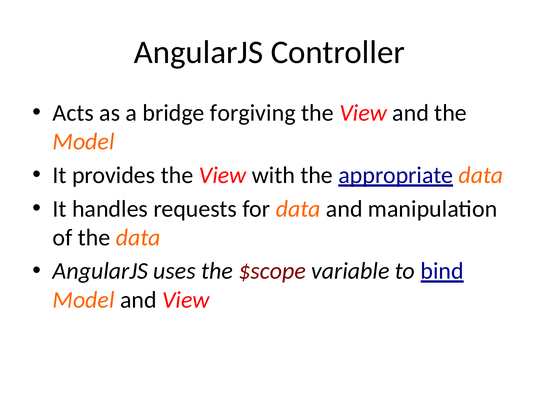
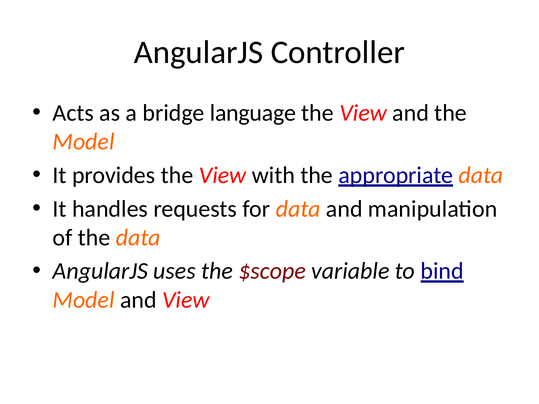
forgiving: forgiving -> language (253, 113)
